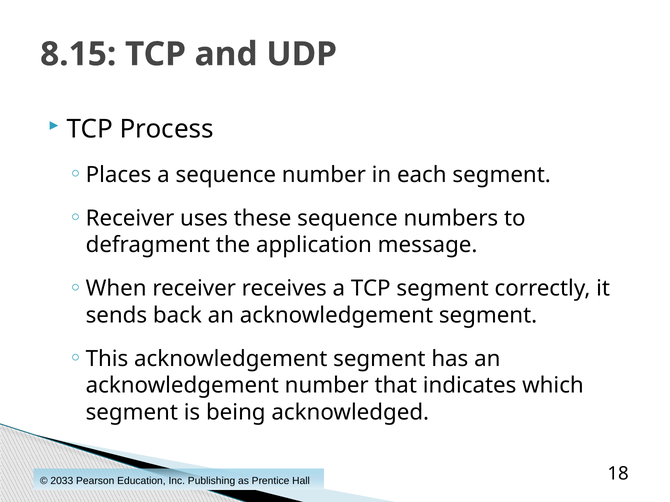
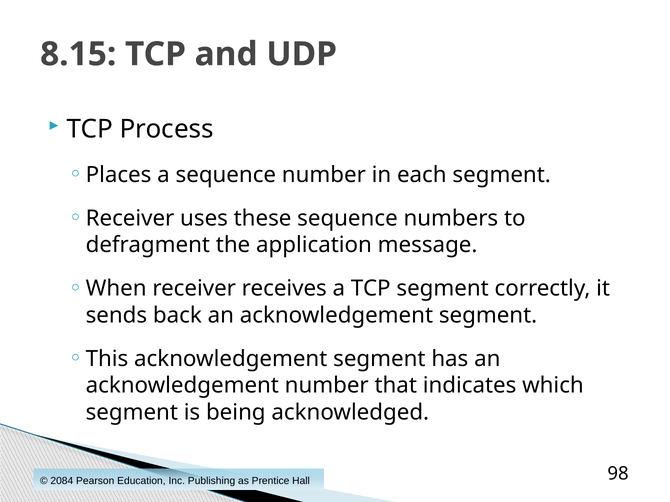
2033: 2033 -> 2084 (62, 481)
18: 18 -> 98 (618, 474)
